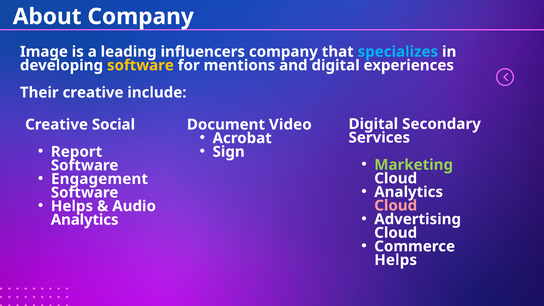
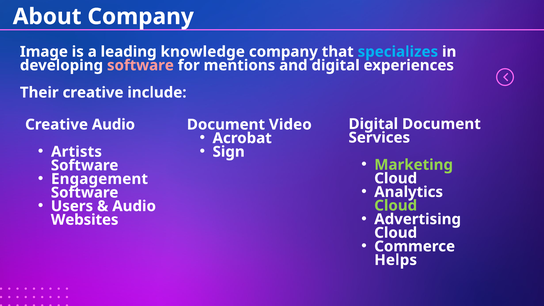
influencers: influencers -> knowledge (203, 52)
software colour: yellow -> pink (140, 65)
Digital Secondary: Secondary -> Document (441, 124)
Creative Social: Social -> Audio (113, 125)
Report: Report -> Artists (76, 152)
Helps: Helps -> Users (72, 206)
Cloud colour: pink -> light green (396, 206)
Analytics: Analytics -> Websites (85, 220)
